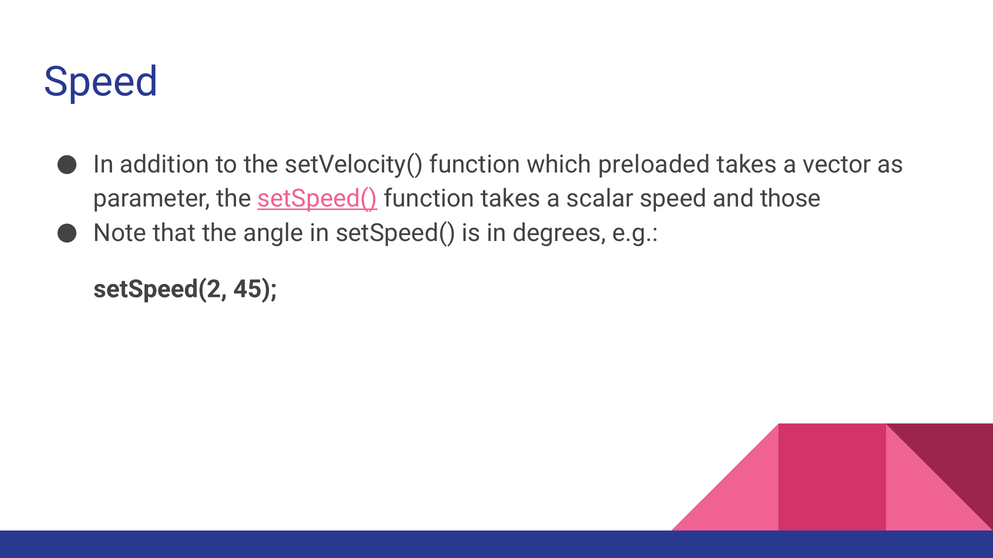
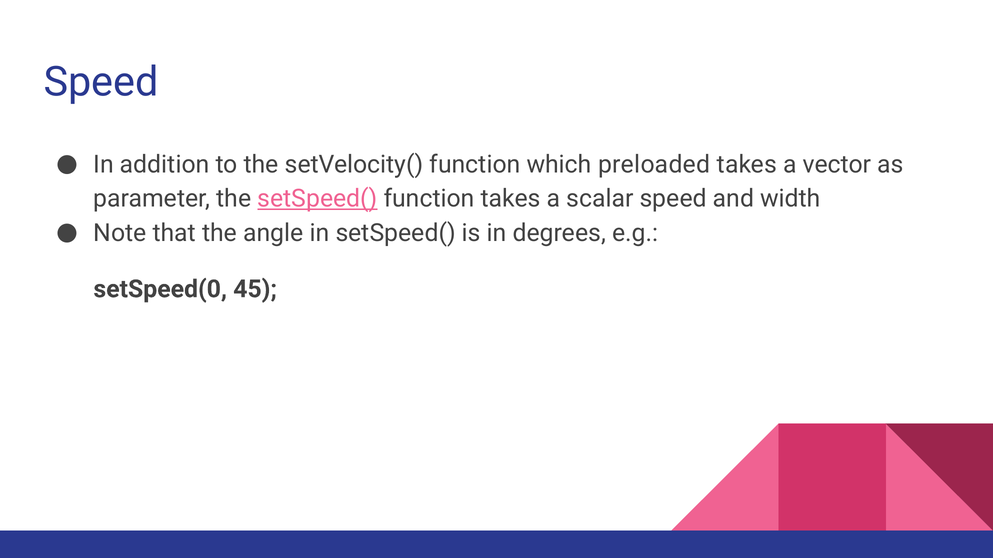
those: those -> width (790, 199)
setSpeed(2: setSpeed(2 -> setSpeed(0 (160, 289)
